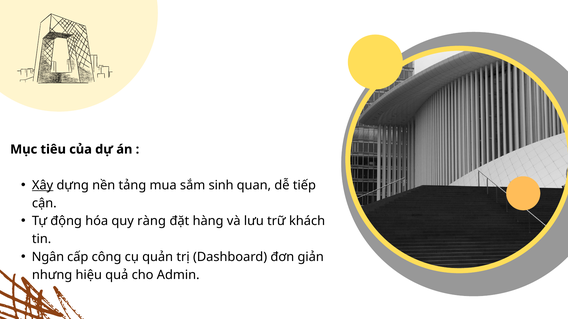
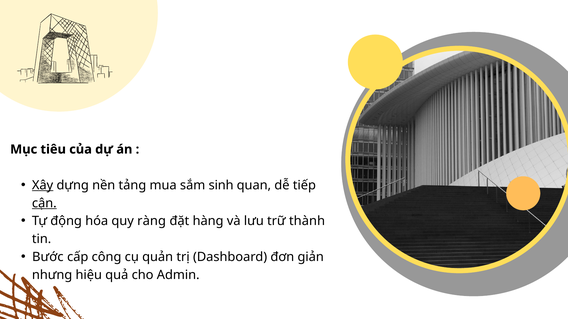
cận underline: none -> present (44, 203)
khách: khách -> thành (307, 221)
Ngân: Ngân -> Bước (48, 257)
